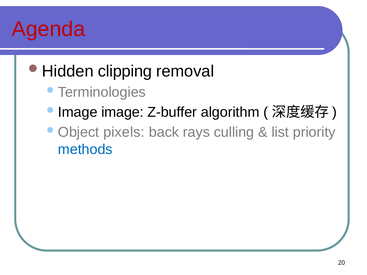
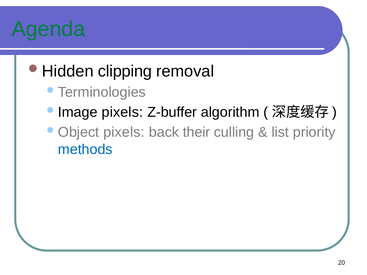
Agenda colour: red -> green (48, 29)
Image image: image -> pixels (122, 112)
rays: rays -> their (196, 132)
